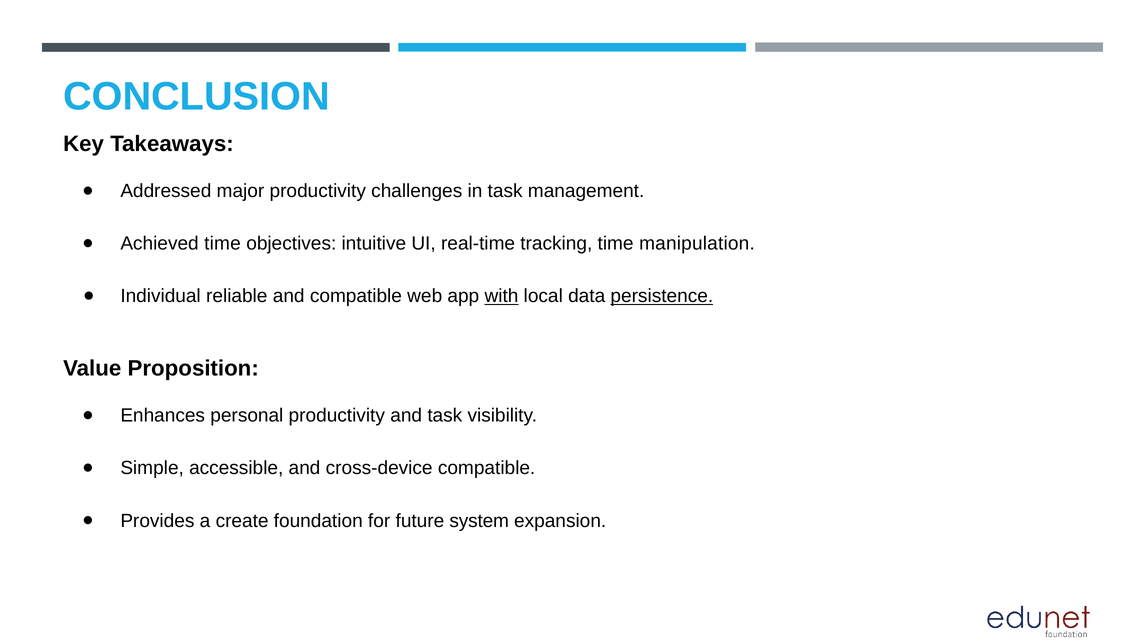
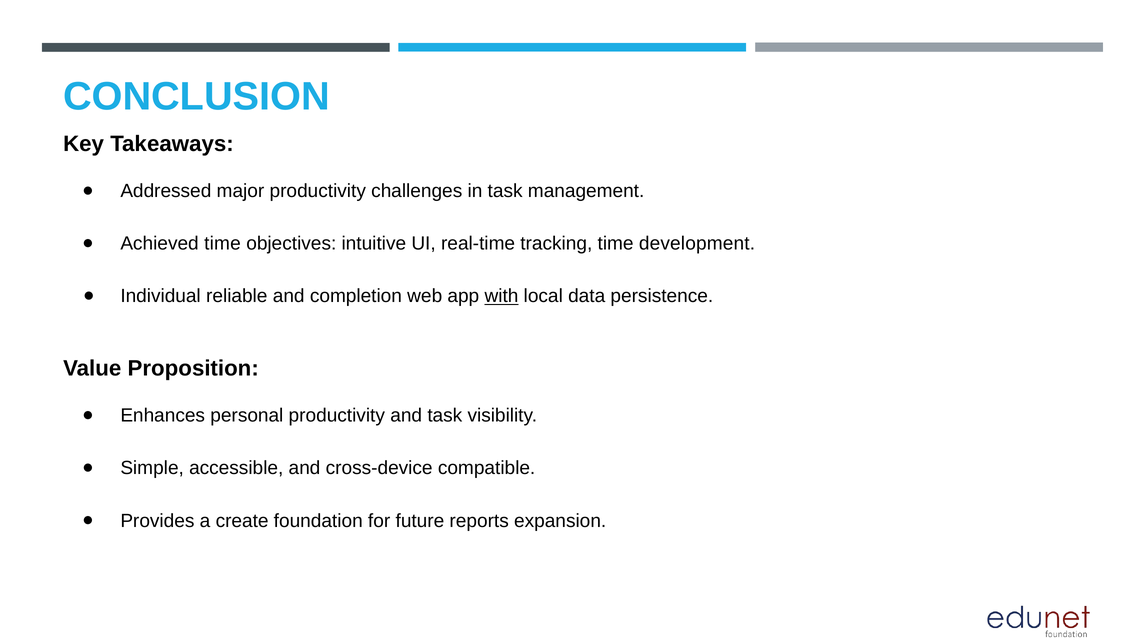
manipulation: manipulation -> development (697, 244)
and compatible: compatible -> completion (356, 296)
persistence underline: present -> none (662, 296)
system: system -> reports (479, 521)
